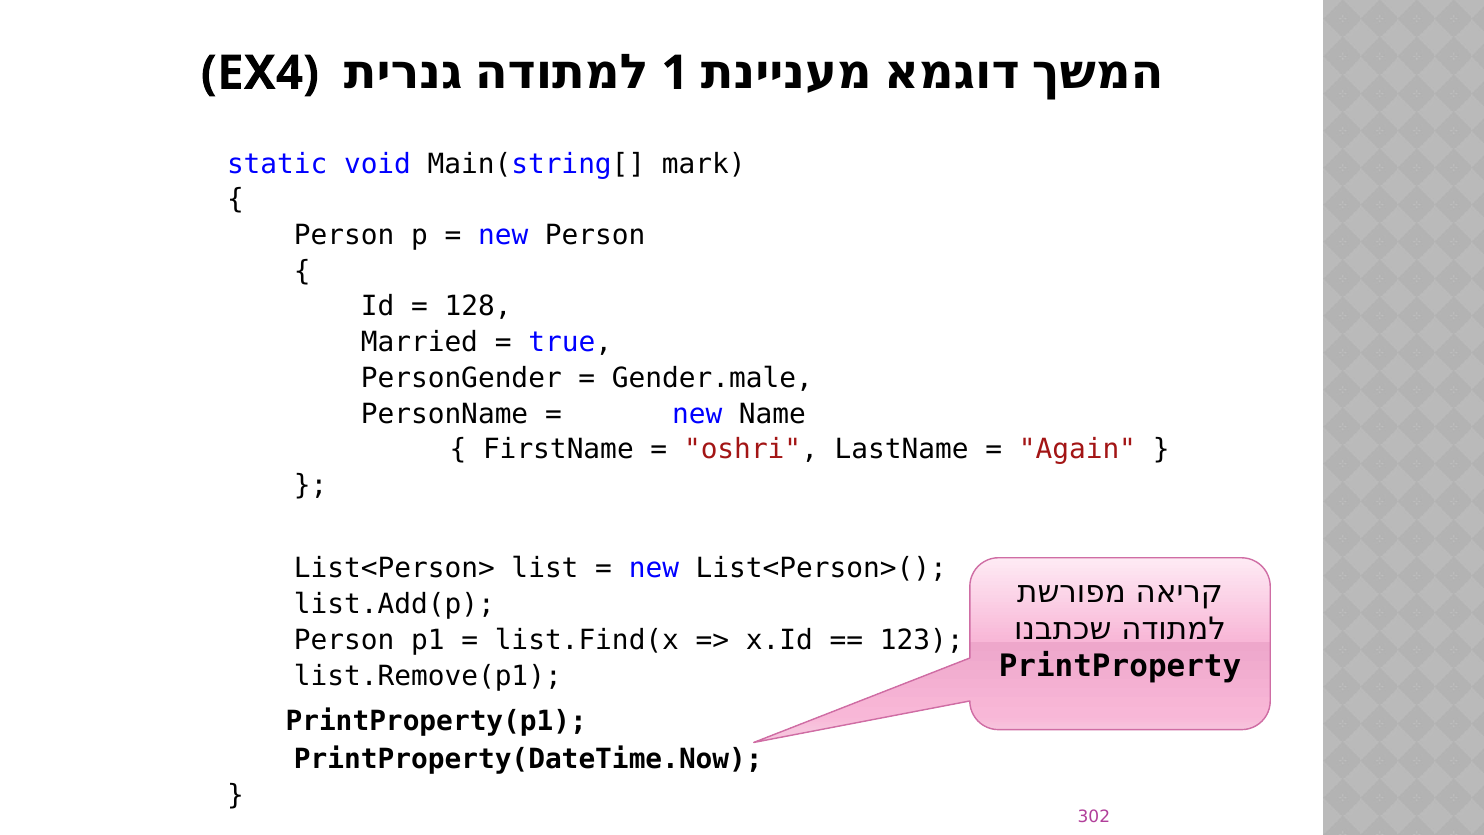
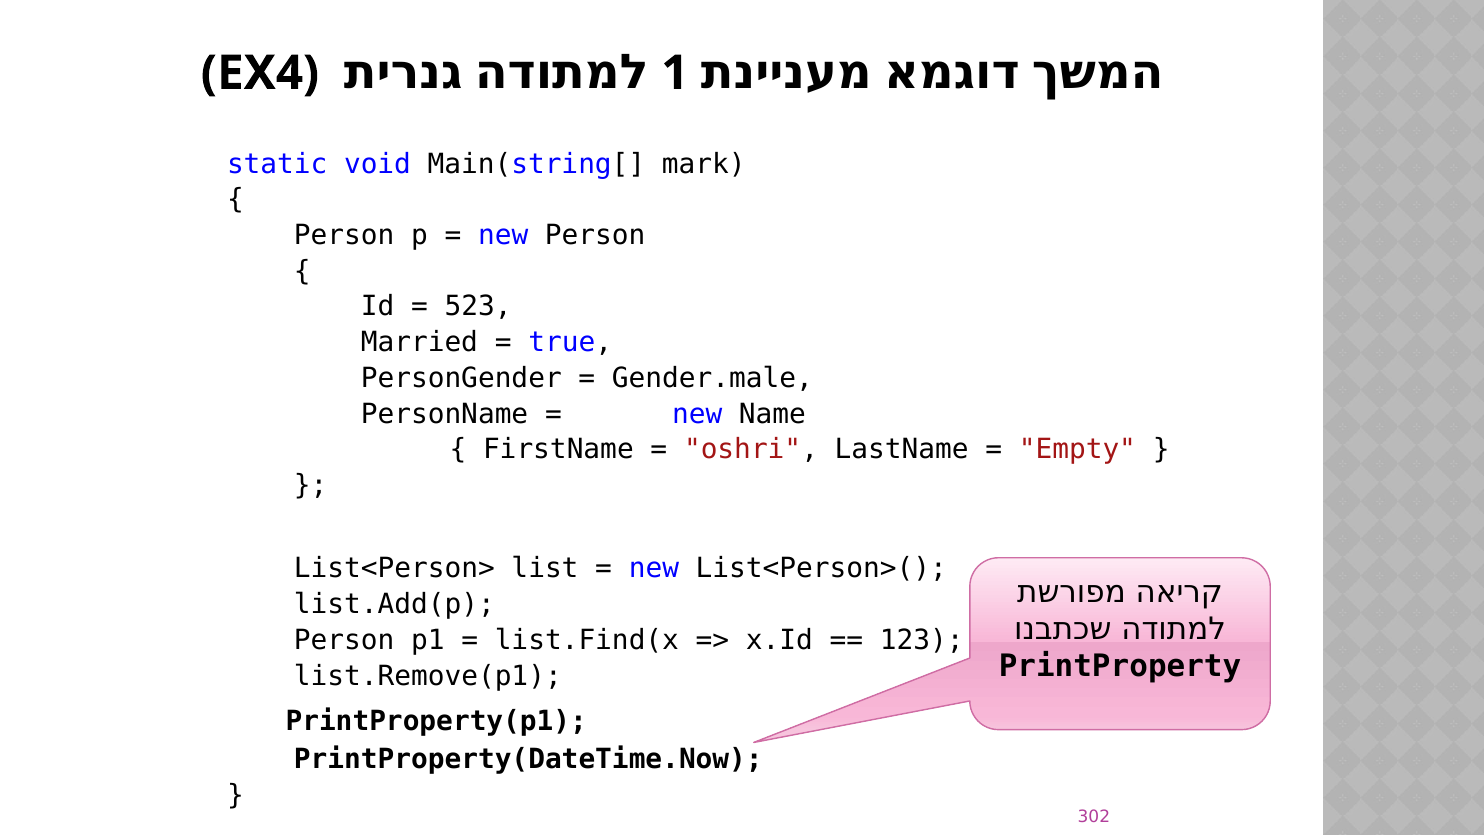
128: 128 -> 523 (478, 307)
Again: Again -> Empty (1077, 449)
